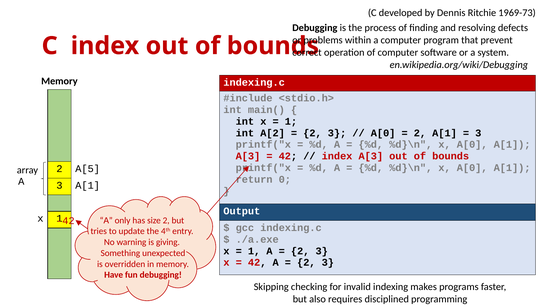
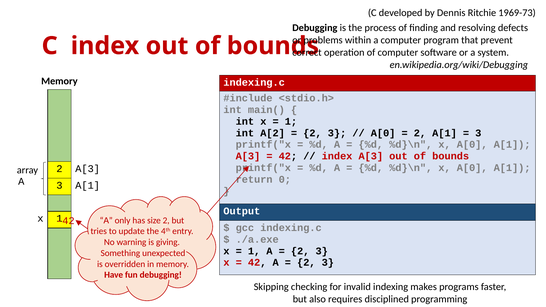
2 A[5: A[5 -> A[3 (88, 169)
